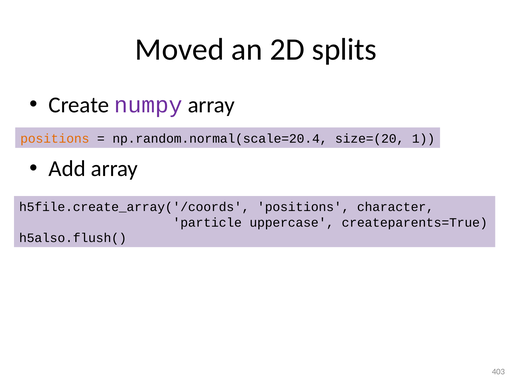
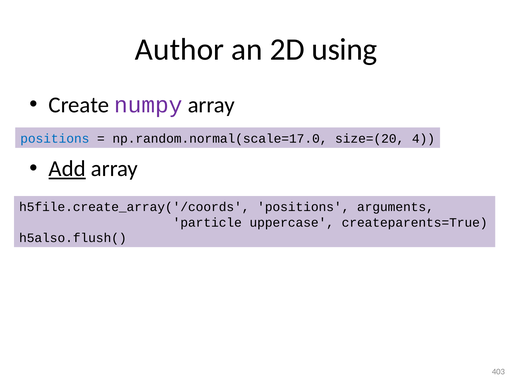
Moved: Moved -> Author (180, 50)
splits: splits -> using (344, 50)
positions colour: orange -> blue (55, 139)
np.random.normal(scale=20.4: np.random.normal(scale=20.4 -> np.random.normal(scale=17.0 (220, 139)
1: 1 -> 4 (423, 139)
Add underline: none -> present (67, 169)
character: character -> arguments (395, 207)
